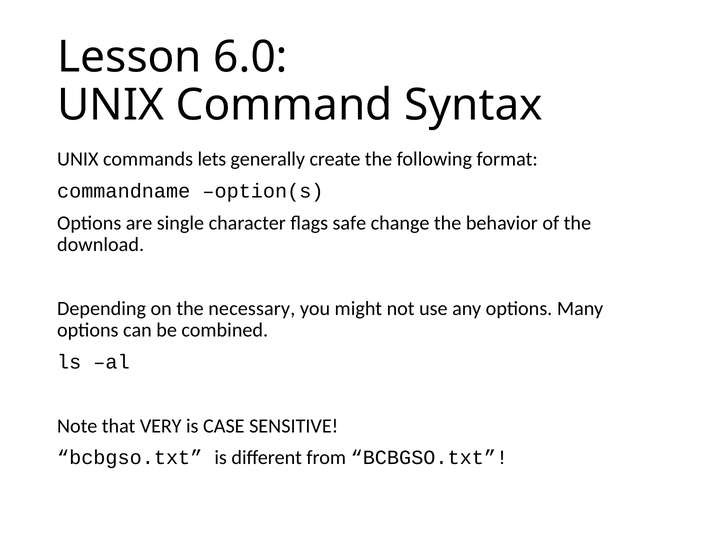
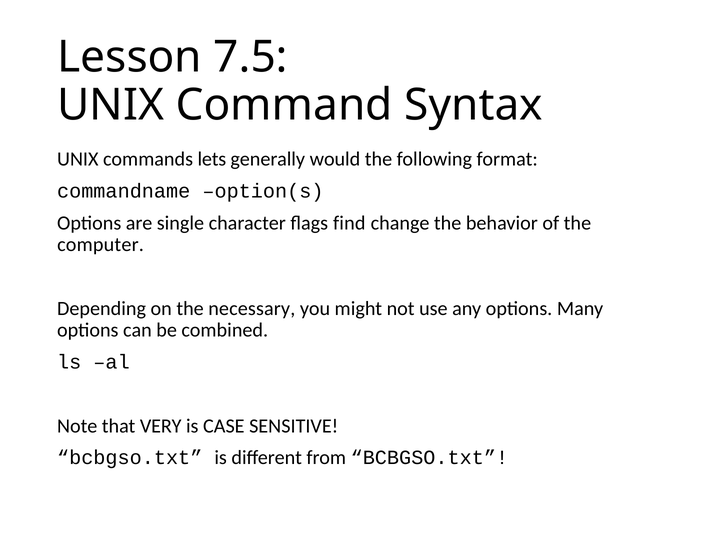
6.0: 6.0 -> 7.5 (251, 57)
create: create -> would (335, 159)
safe: safe -> find (349, 223)
download: download -> computer (101, 245)
